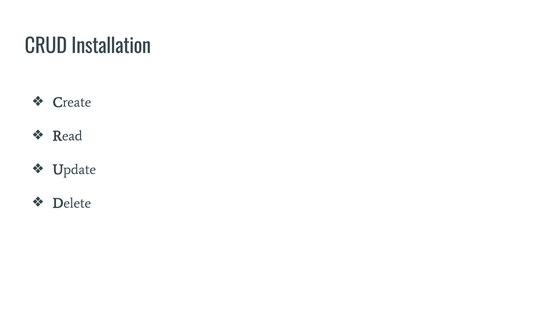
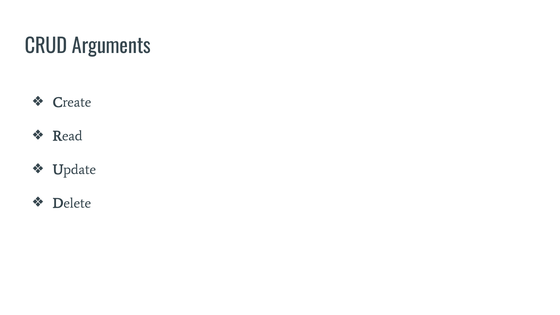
Installation: Installation -> Arguments (111, 46)
